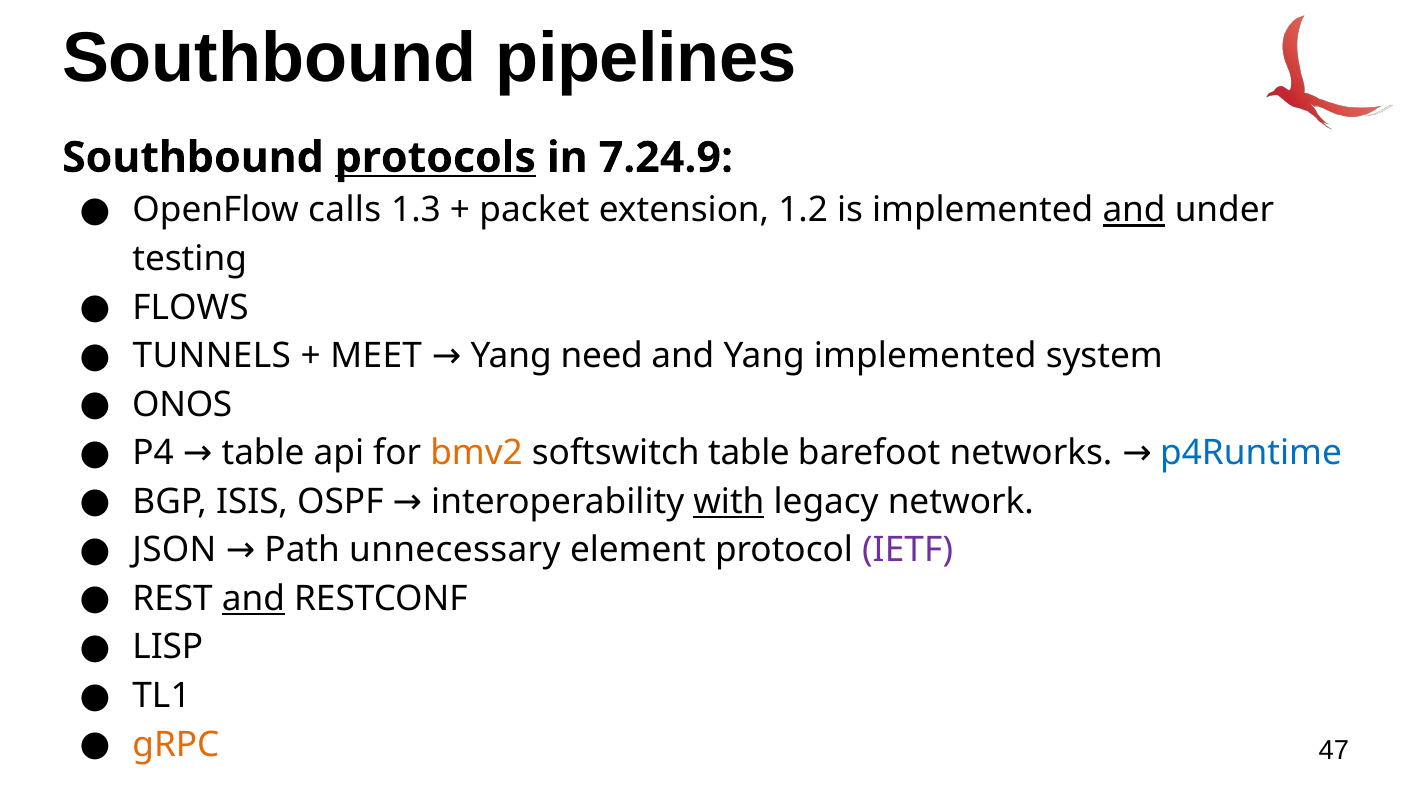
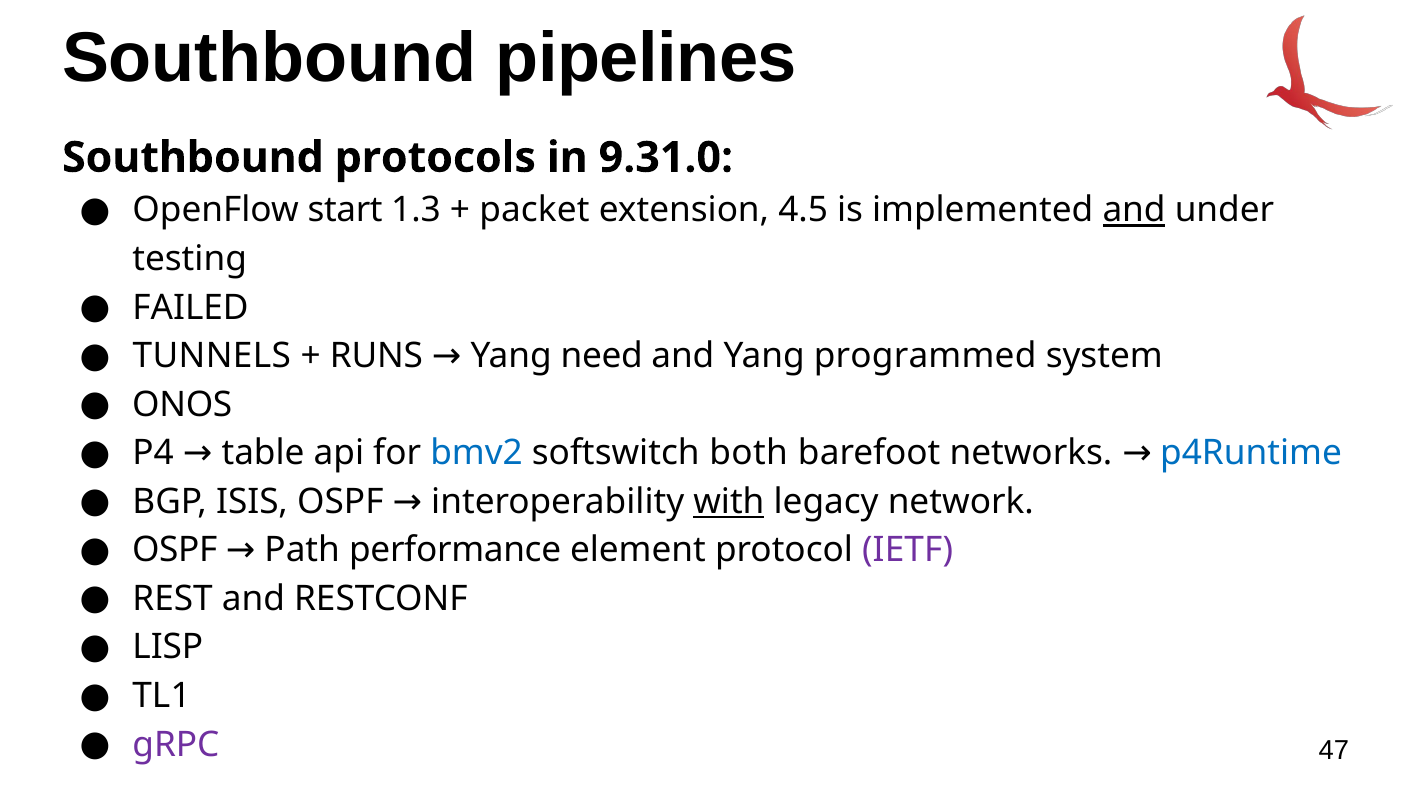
protocols underline: present -> none (435, 158)
7.24.9: 7.24.9 -> 9.31.0 (666, 158)
calls: calls -> start (345, 210)
1.2: 1.2 -> 4.5 (803, 210)
FLOWS: FLOWS -> FAILED (191, 307)
MEET: MEET -> RUNS (376, 356)
Yang implemented: implemented -> programmed (925, 356)
bmv2 colour: orange -> blue (477, 453)
softswitch table: table -> both (749, 453)
JSON: JSON -> OSPF (175, 550)
unnecessary: unnecessary -> performance (455, 550)
and underline: present -> none (253, 599)
gRPC colour: orange -> purple (176, 744)
